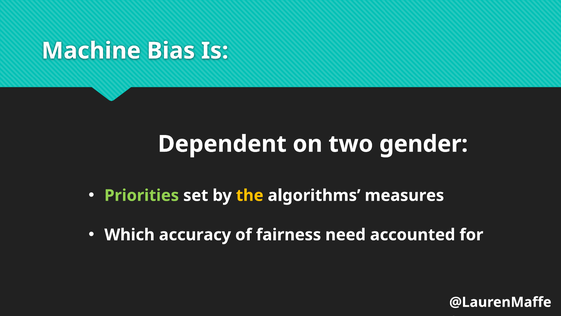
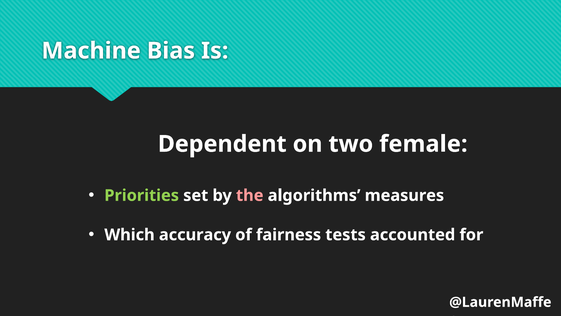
gender: gender -> female (423, 144)
the colour: yellow -> pink (250, 195)
need: need -> tests (346, 235)
